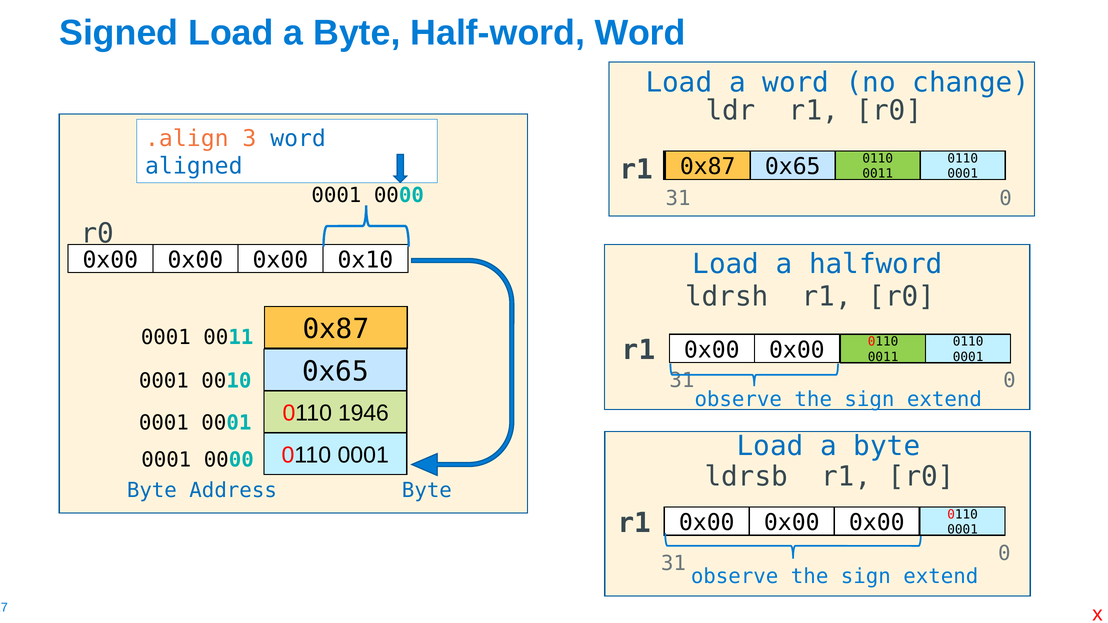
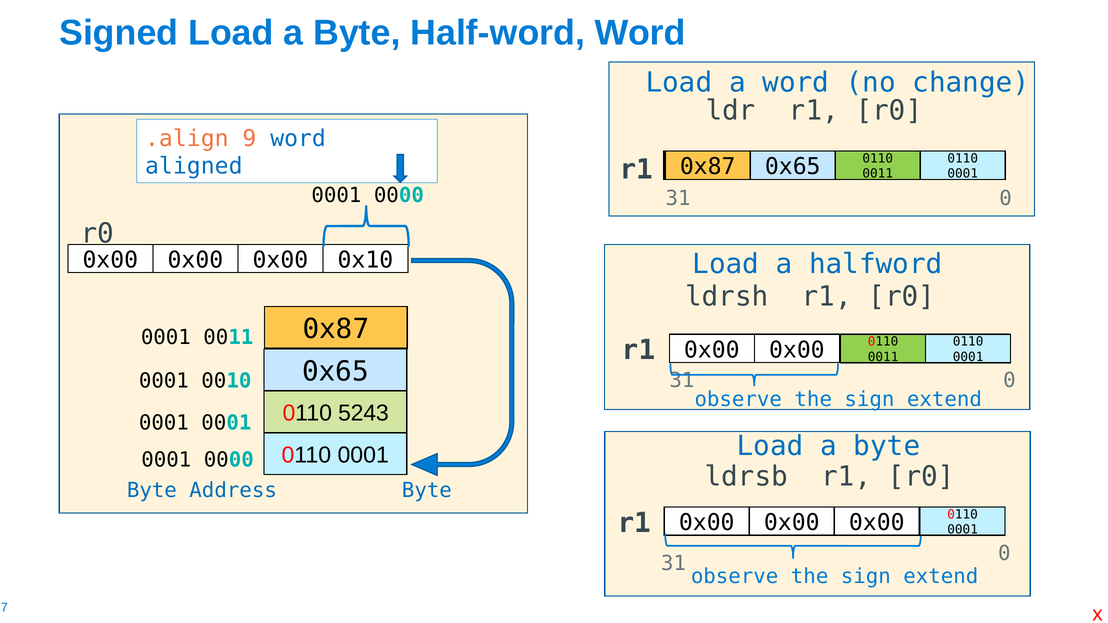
3: 3 -> 9 (249, 139)
1946: 1946 -> 5243 (363, 414)
